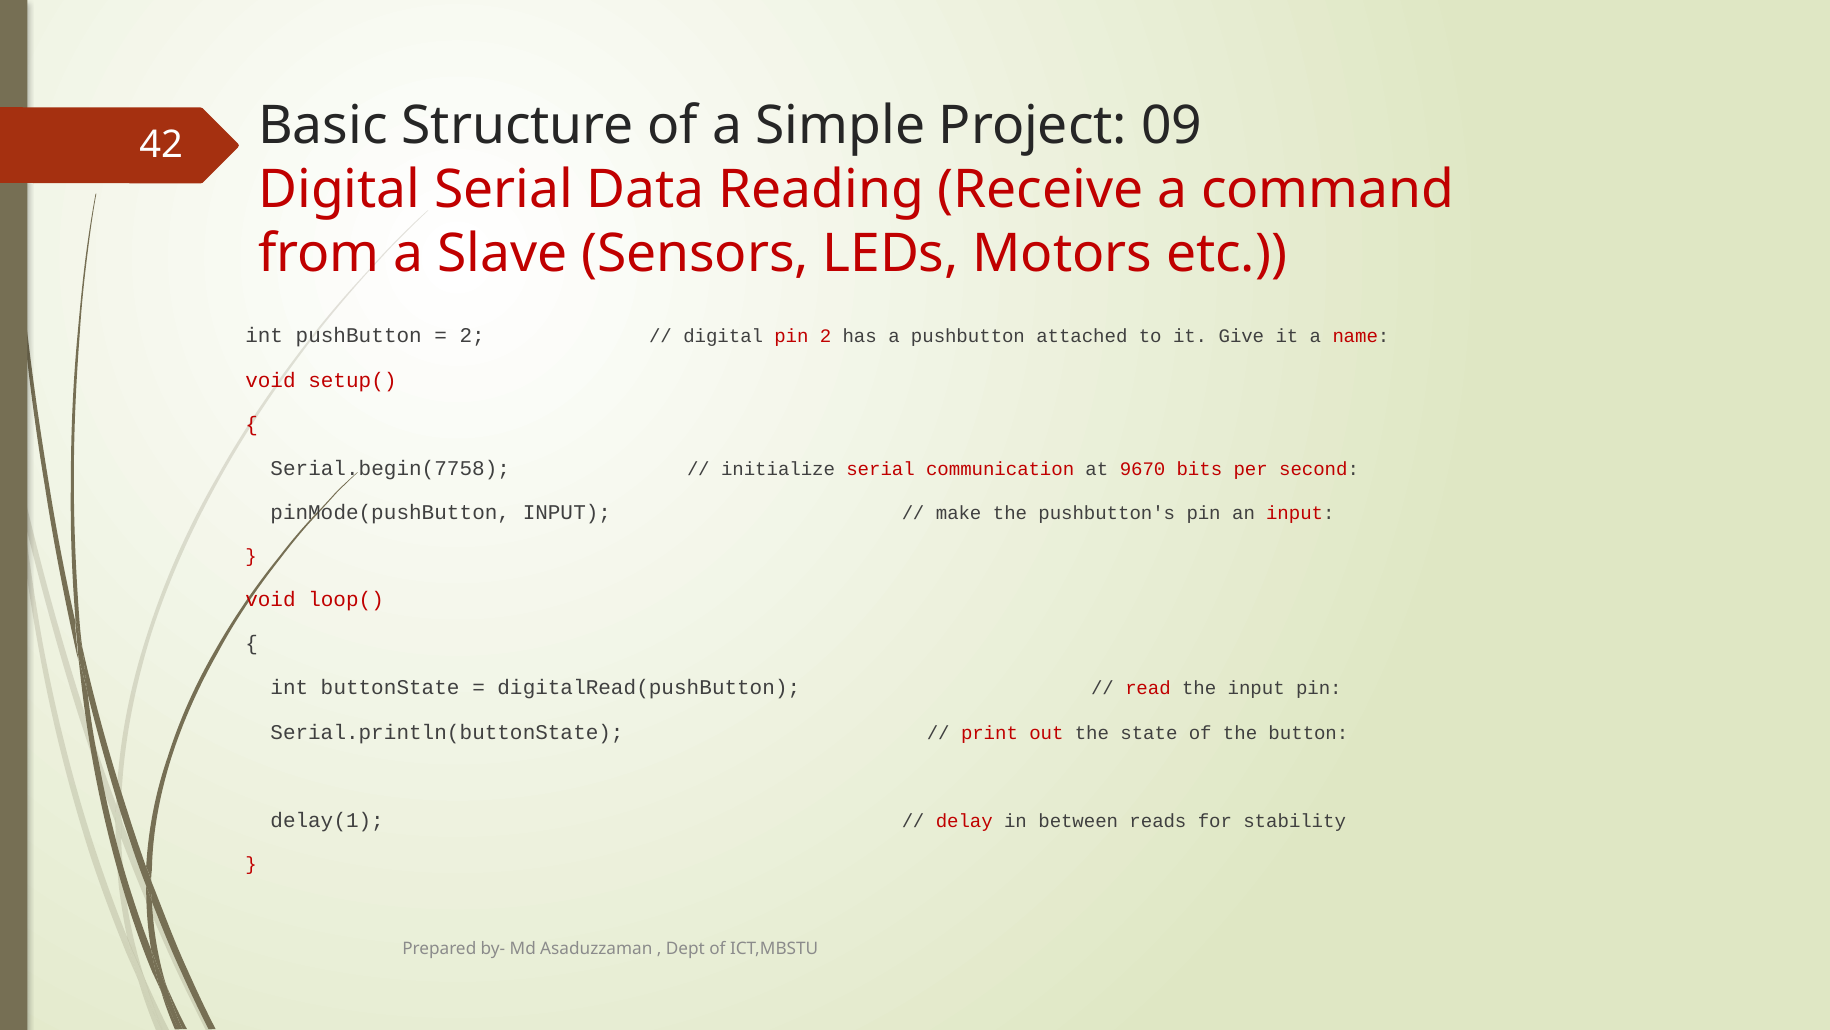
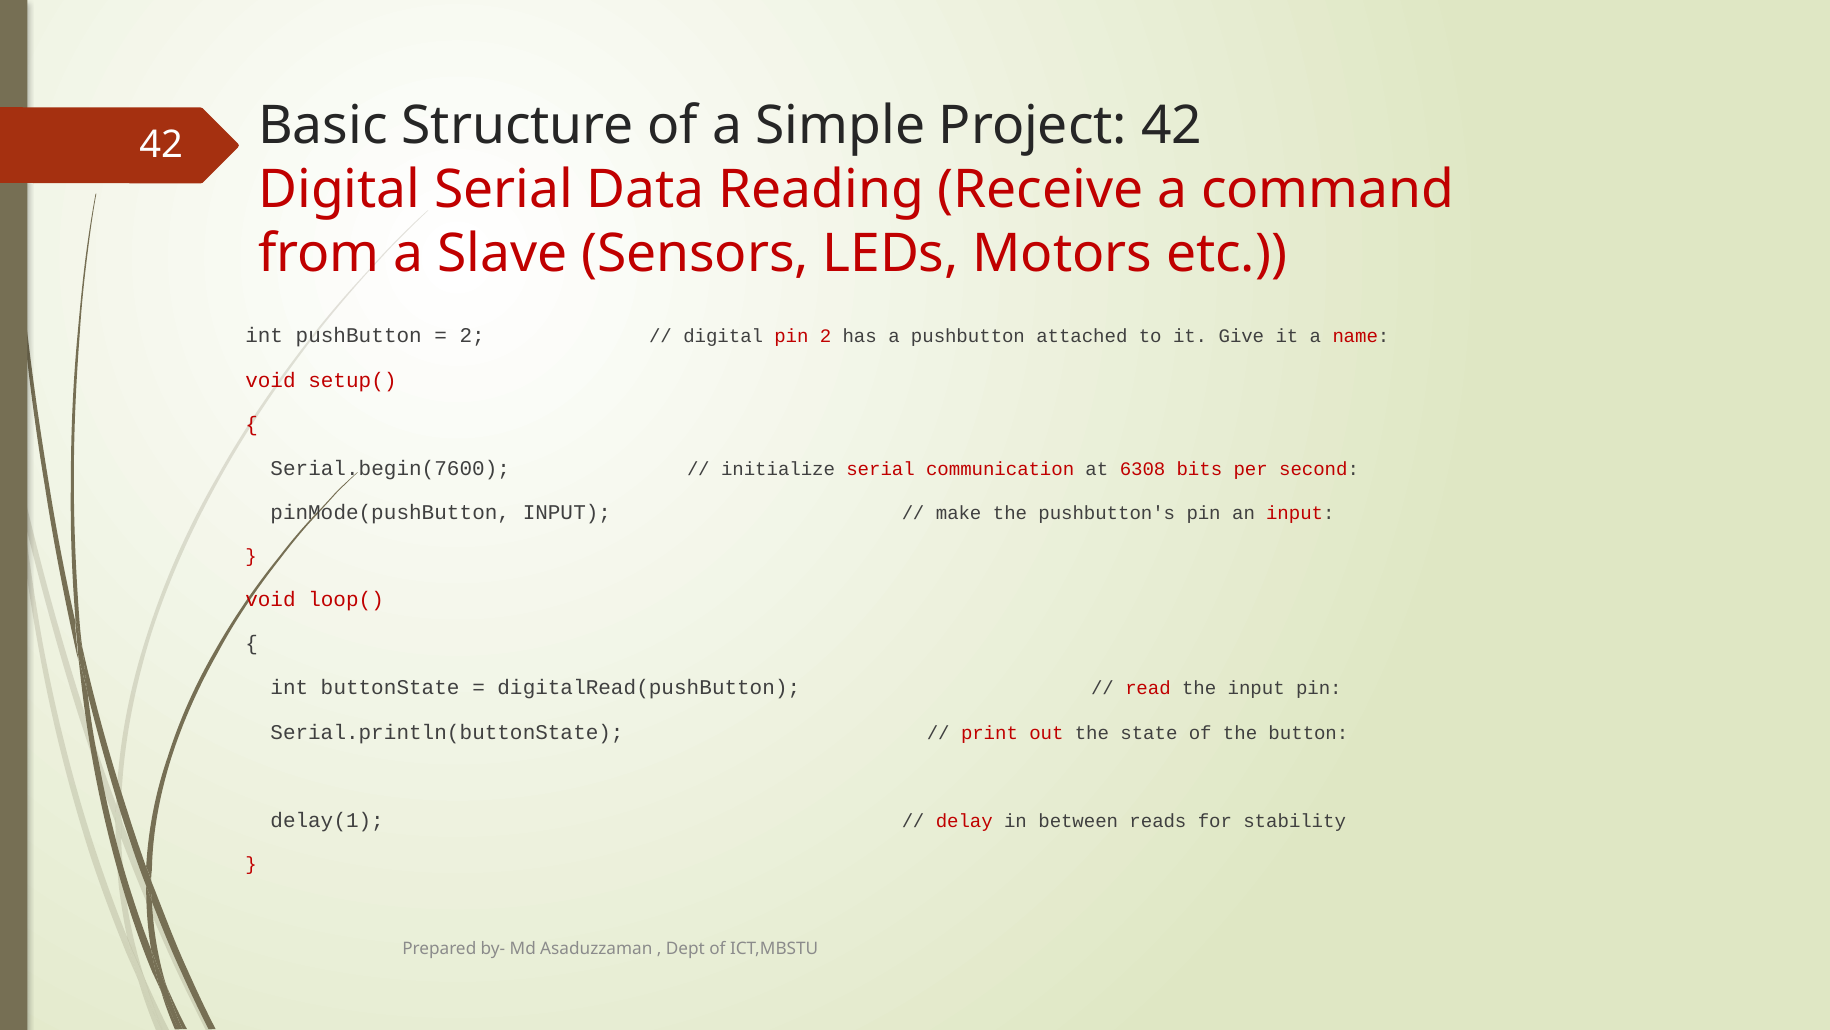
Project 09: 09 -> 42 (1172, 125)
Serial.begin(7758: Serial.begin(7758 -> Serial.begin(7600 (390, 468)
9670: 9670 -> 6308 (1143, 469)
